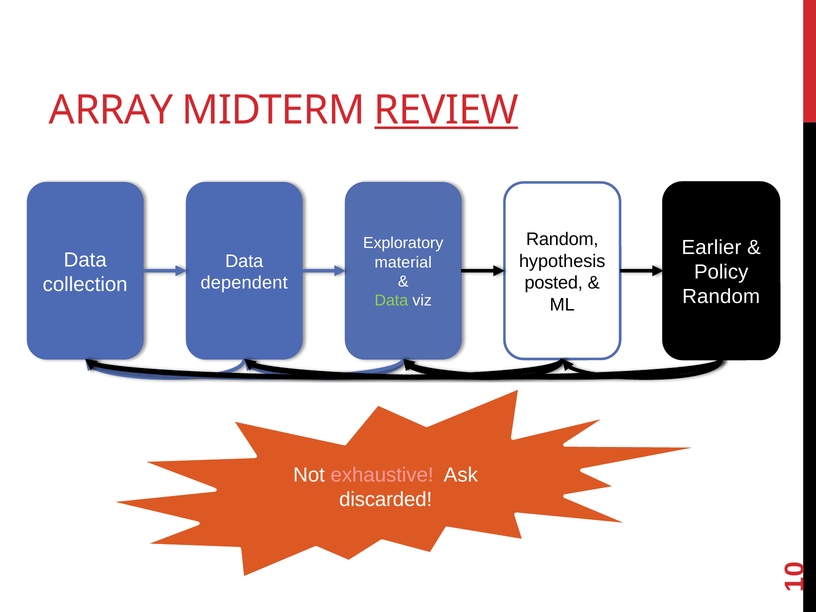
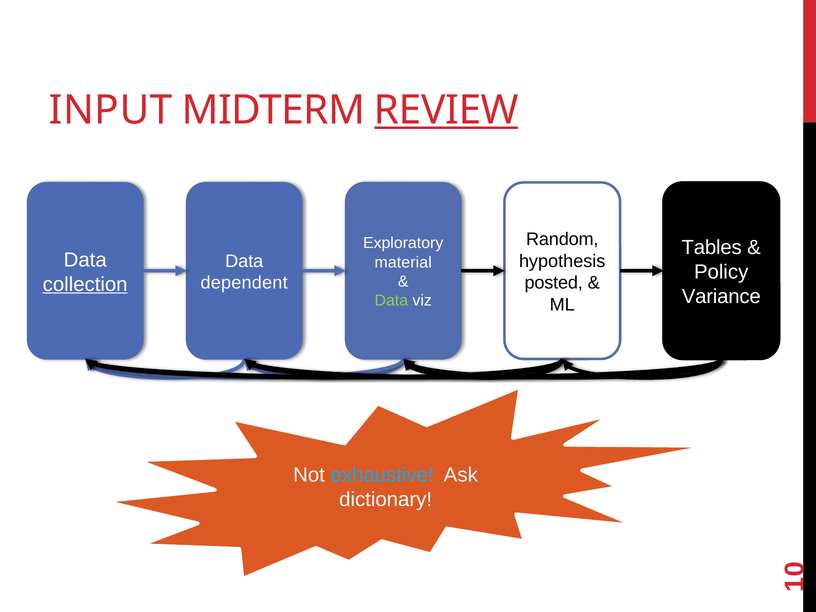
ARRAY: ARRAY -> INPUT (111, 110)
Earlier: Earlier -> Tables (712, 248)
collection underline: none -> present (85, 284)
Random: Random -> Variance (721, 297)
exhaustive colour: pink -> light blue (382, 475)
discarded: discarded -> dictionary (386, 500)
